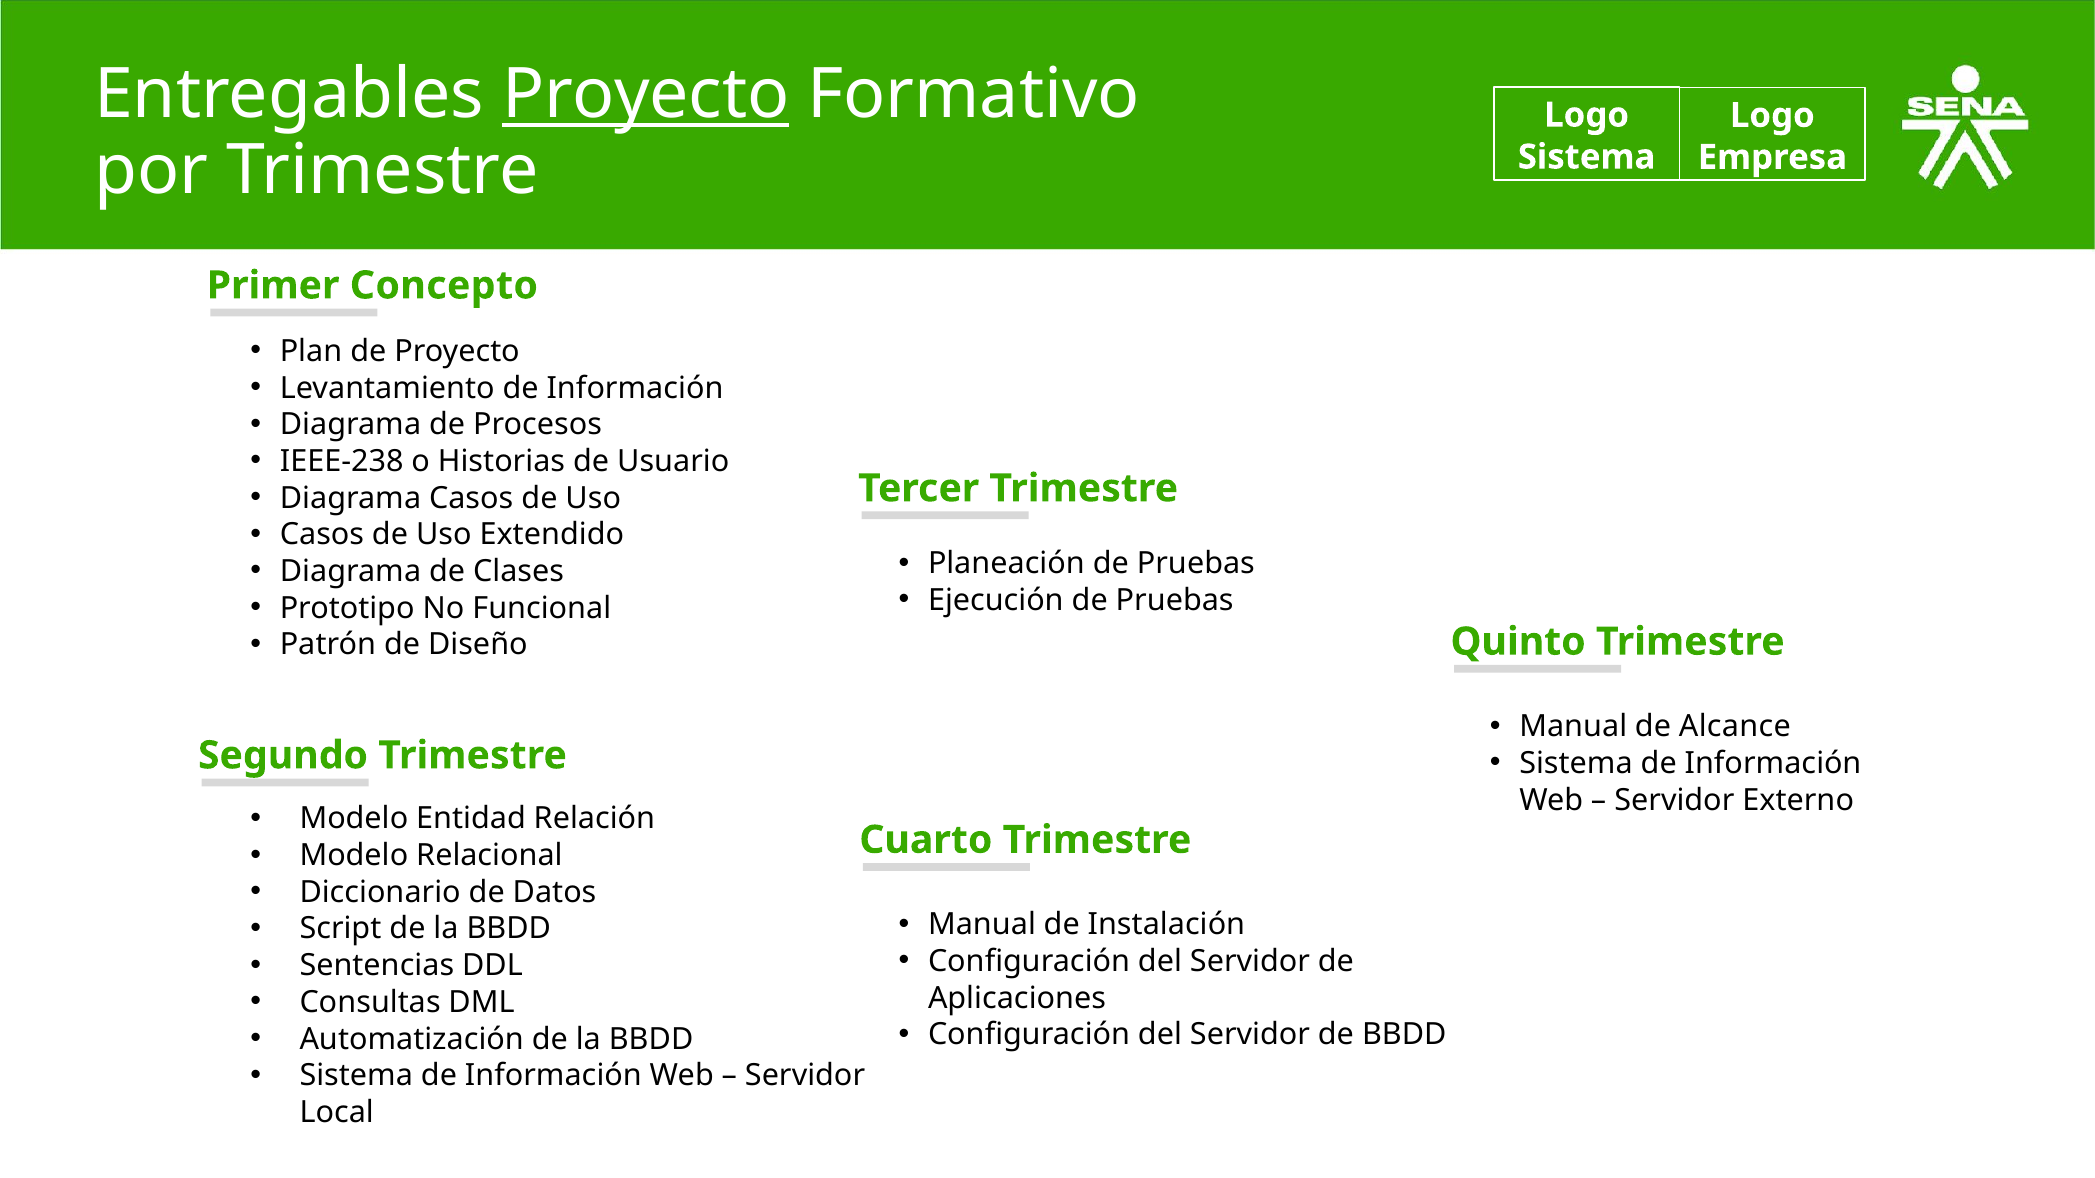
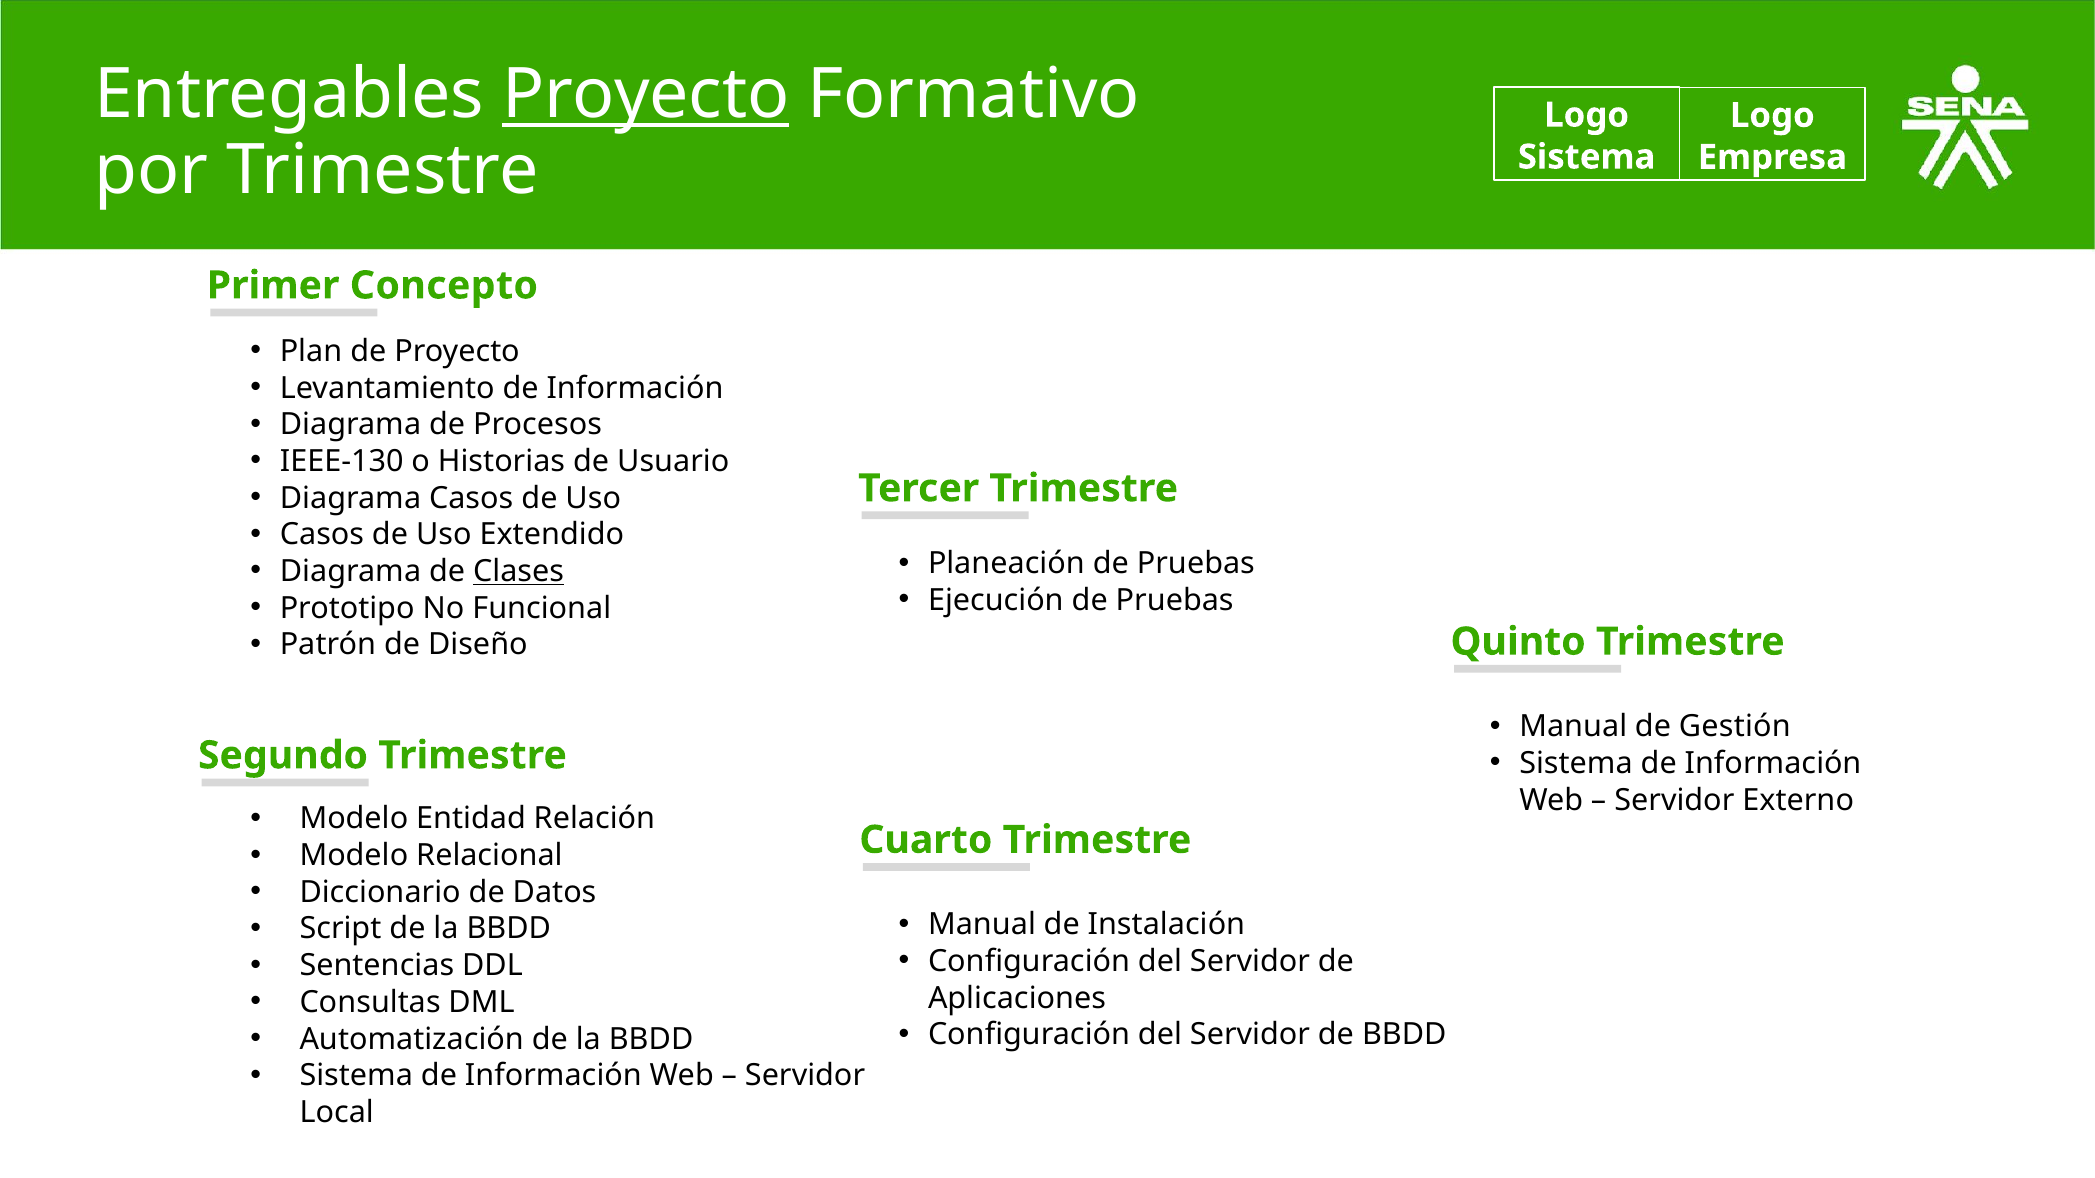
IEEE-238: IEEE-238 -> IEEE-130 (342, 462)
Clases underline: none -> present (519, 572)
Alcance: Alcance -> Gestión (1735, 727)
